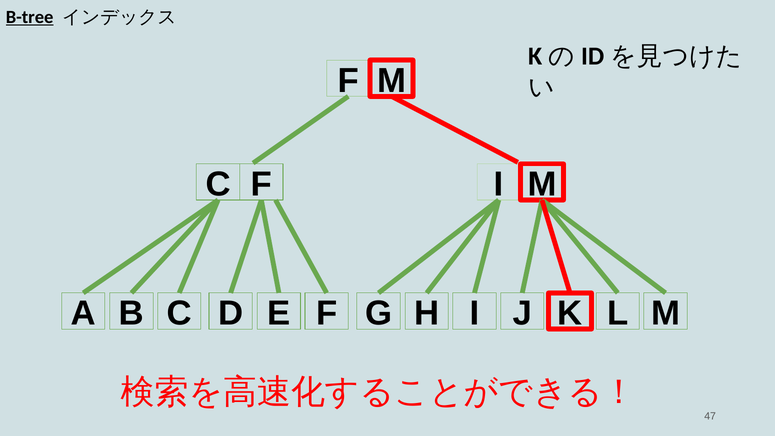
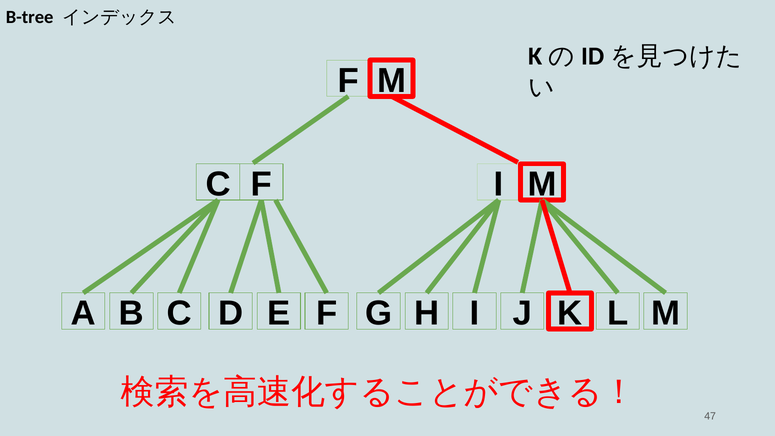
B-tree underline: present -> none (30, 17)
